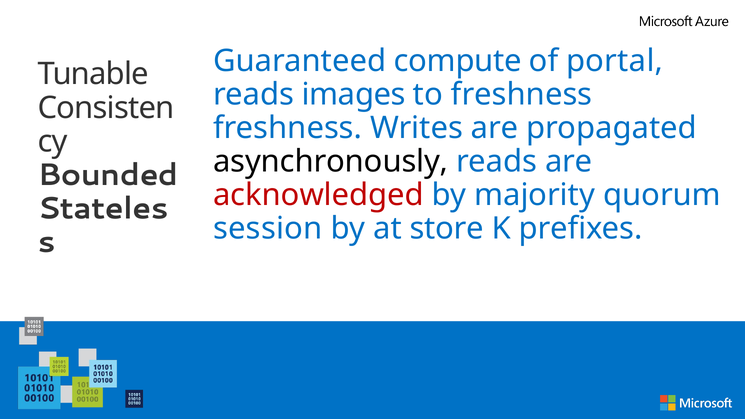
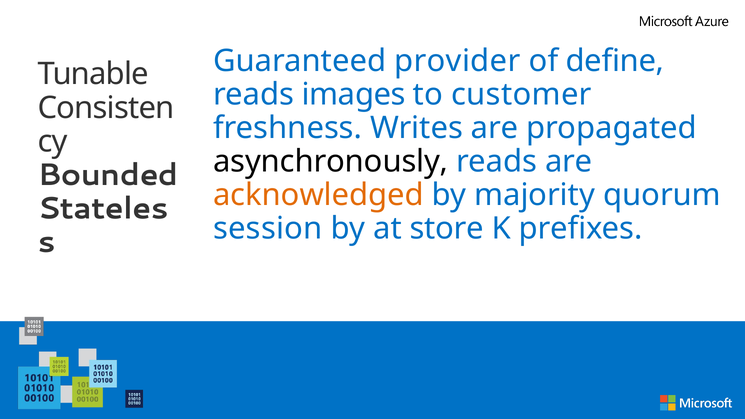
compute: compute -> provider (457, 61)
portal: portal -> define (615, 61)
to freshness: freshness -> customer (521, 95)
acknowledged colour: red -> orange (318, 195)
